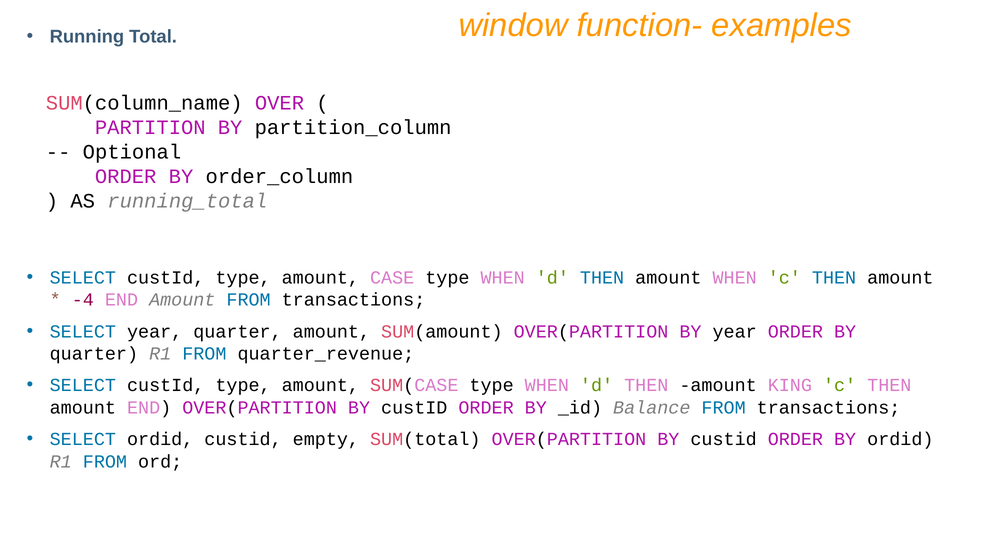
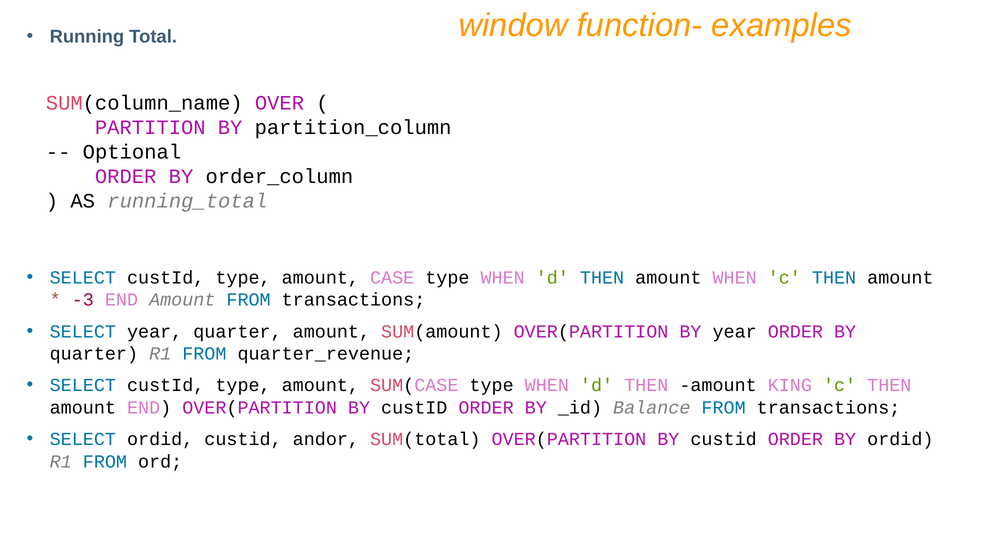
-4: -4 -> -3 (83, 300)
empty: empty -> andor (326, 440)
